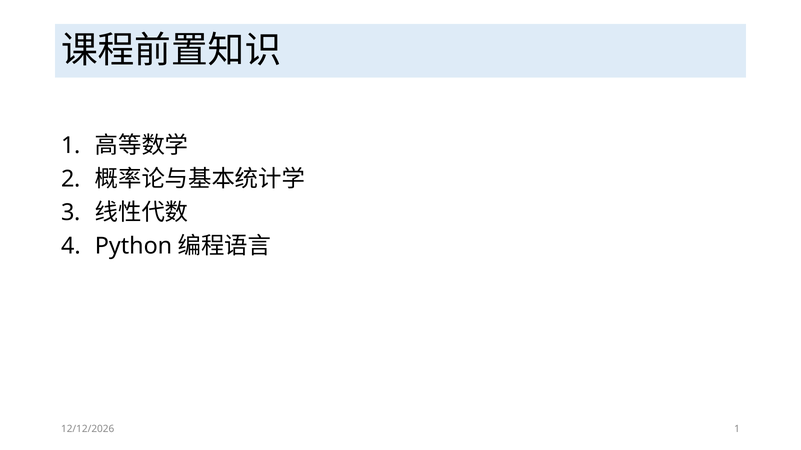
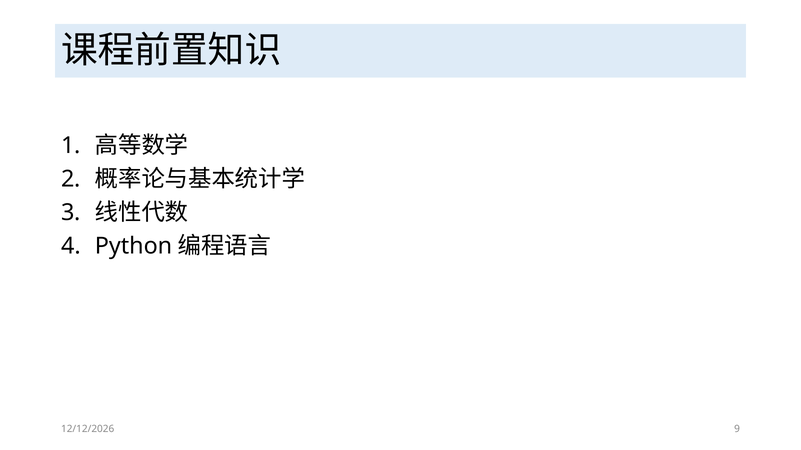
1: 1 -> 9 (737, 429)
